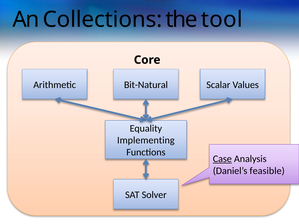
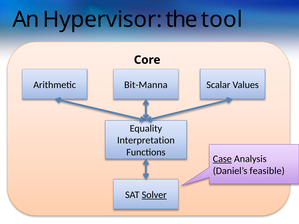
Collections: Collections -> Hypervisor (102, 19)
Bit-Natural: Bit-Natural -> Bit-Manna (146, 85)
Implementing: Implementing -> Interpretation (146, 140)
Solver underline: none -> present (154, 195)
